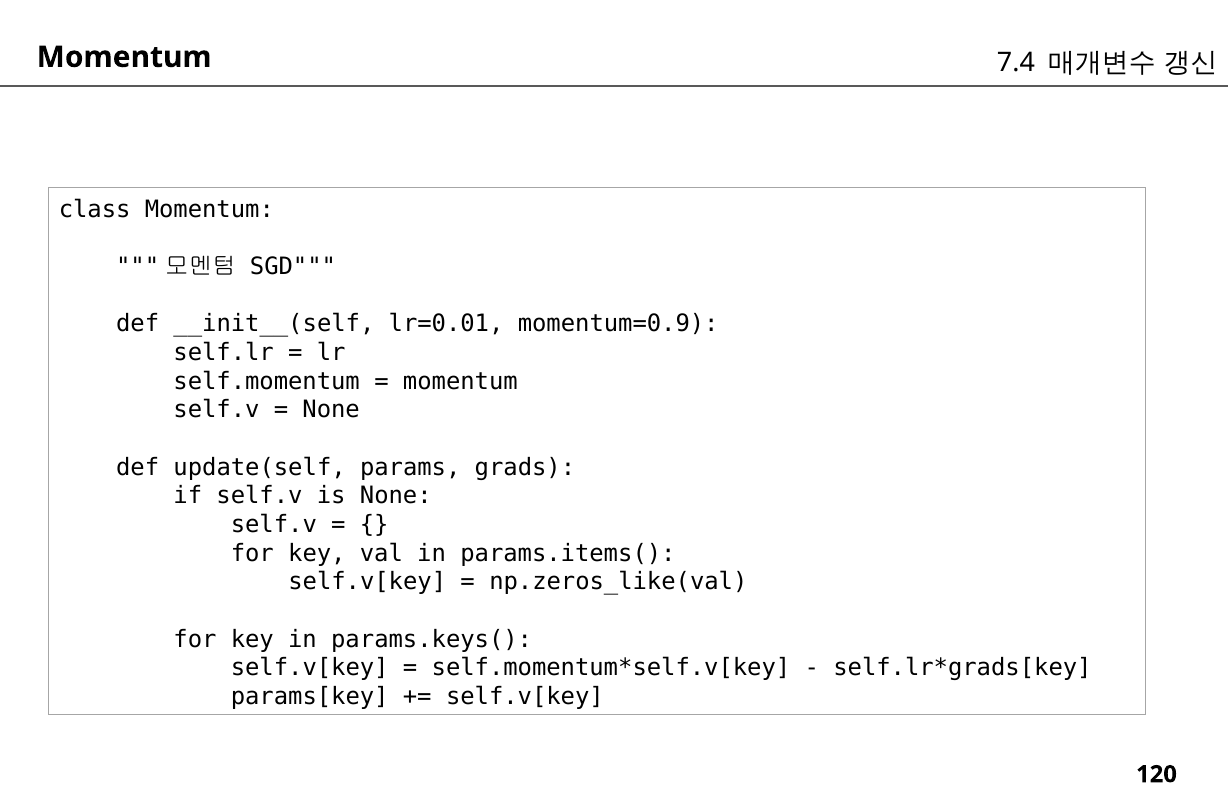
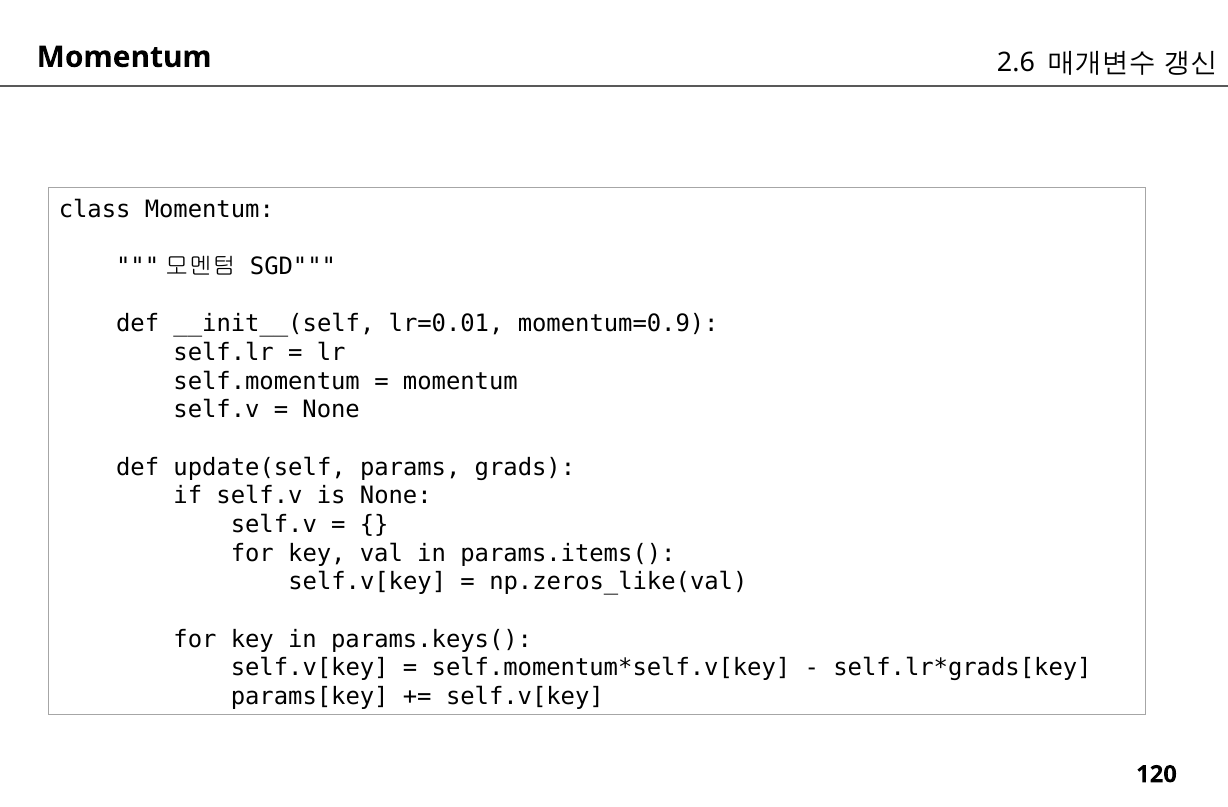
7.4: 7.4 -> 2.6 (1016, 63)
